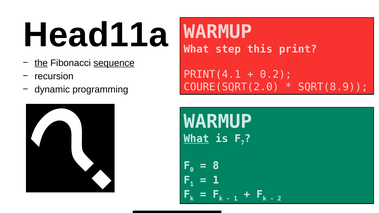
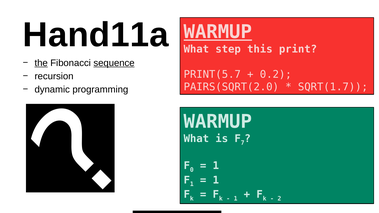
Head11a: Head11a -> Hand11a (96, 35)
WARMUP underline: none -> present (218, 32)
PRINT(4.1: PRINT(4.1 -> PRINT(5.7 (212, 74)
COURE(SQRT(2.0: COURE(SQRT(2.0 -> PAIRS(SQRT(2.0 (231, 87)
SQRT(8.9: SQRT(8.9 -> SQRT(1.7 (333, 87)
What underline: present -> none (196, 139)
8: 8 -> 1 (216, 166)
